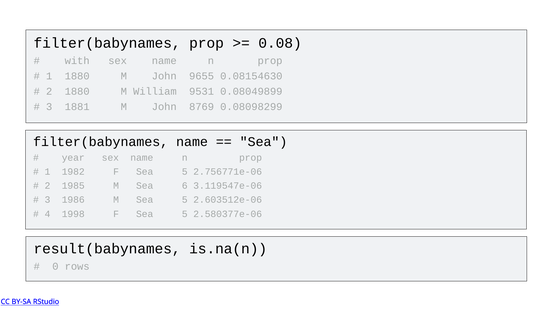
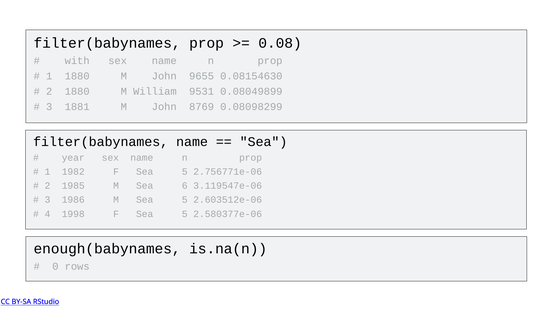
result(babynames: result(babynames -> enough(babynames (107, 249)
